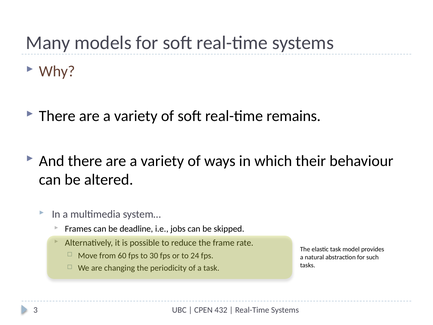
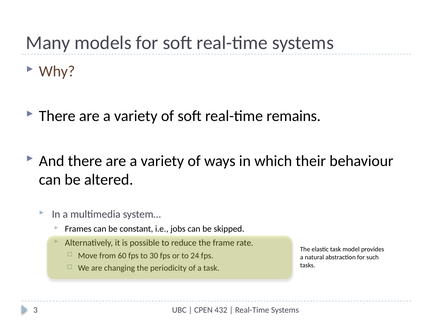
deadline: deadline -> constant (136, 229)
